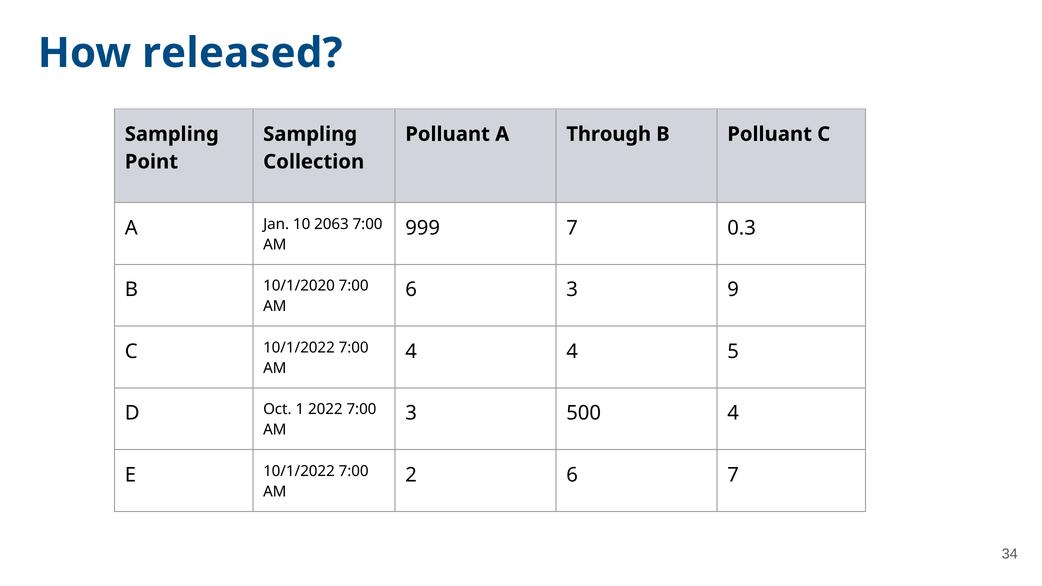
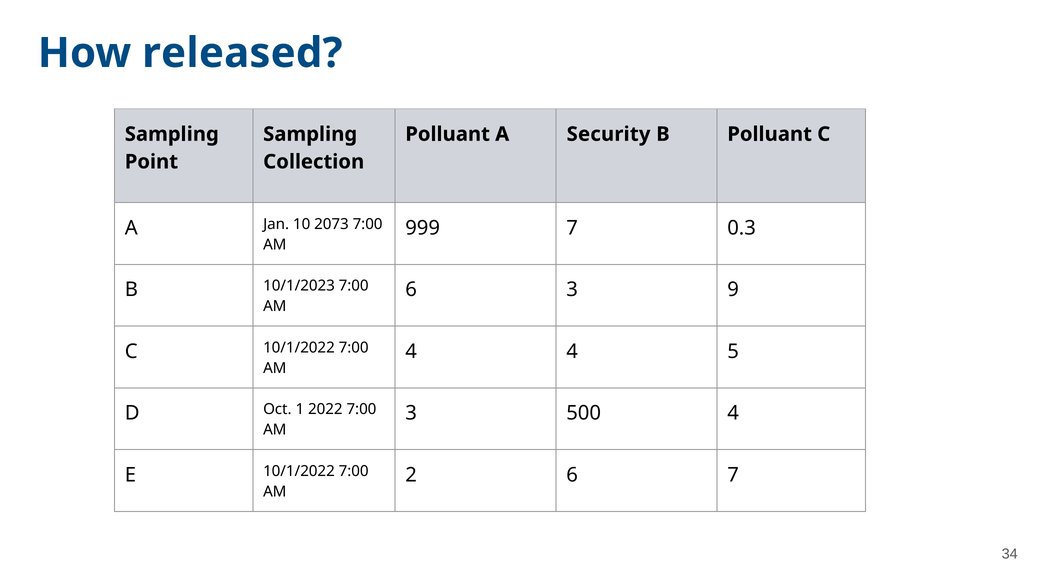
Through: Through -> Security (609, 134)
2063: 2063 -> 2073 (331, 224)
10/1/2020: 10/1/2020 -> 10/1/2023 (299, 286)
